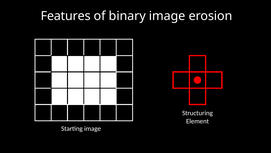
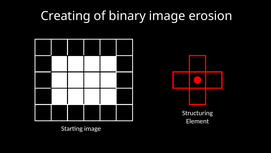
Features: Features -> Creating (66, 16)
